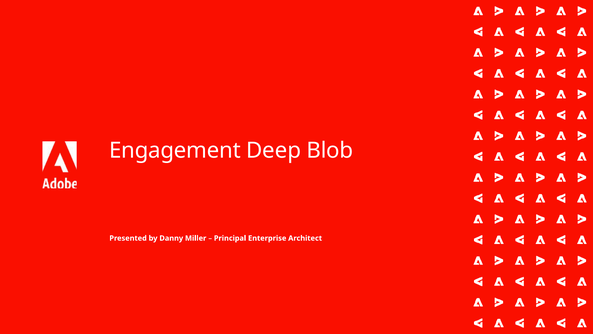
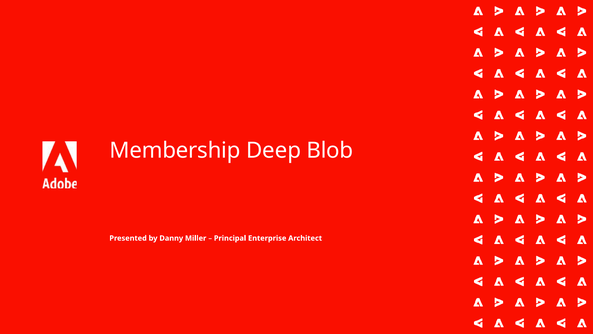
Engagement: Engagement -> Membership (175, 150)
